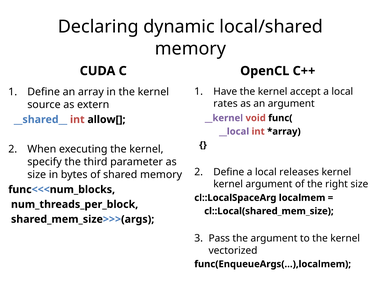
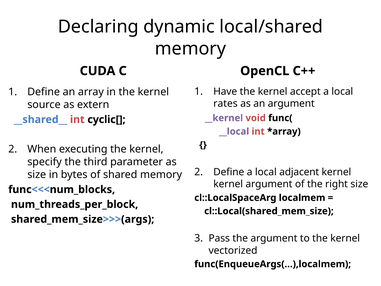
allow[: allow[ -> cyclic[ (106, 119)
releases: releases -> adjacent (299, 172)
